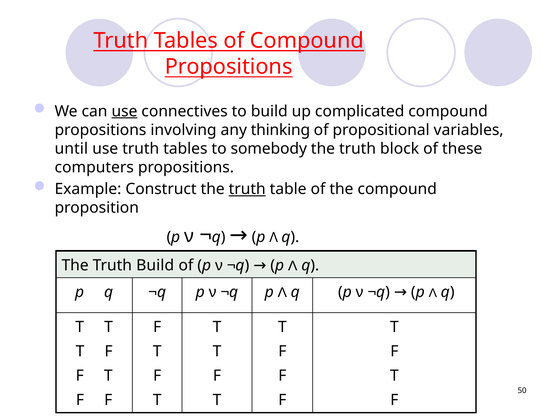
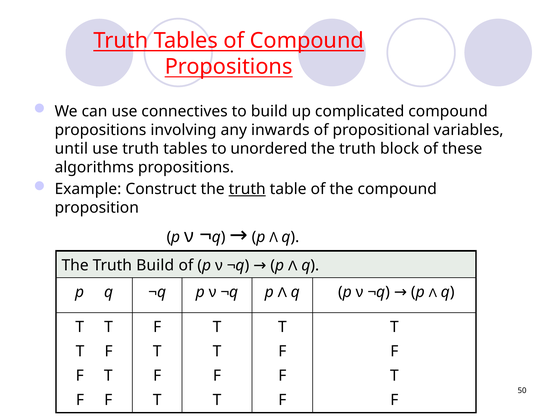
use underline: present -> none (124, 111)
thinking: thinking -> inwards (280, 130)
somebody: somebody -> unordered (269, 149)
computers: computers -> algorithms (94, 167)
